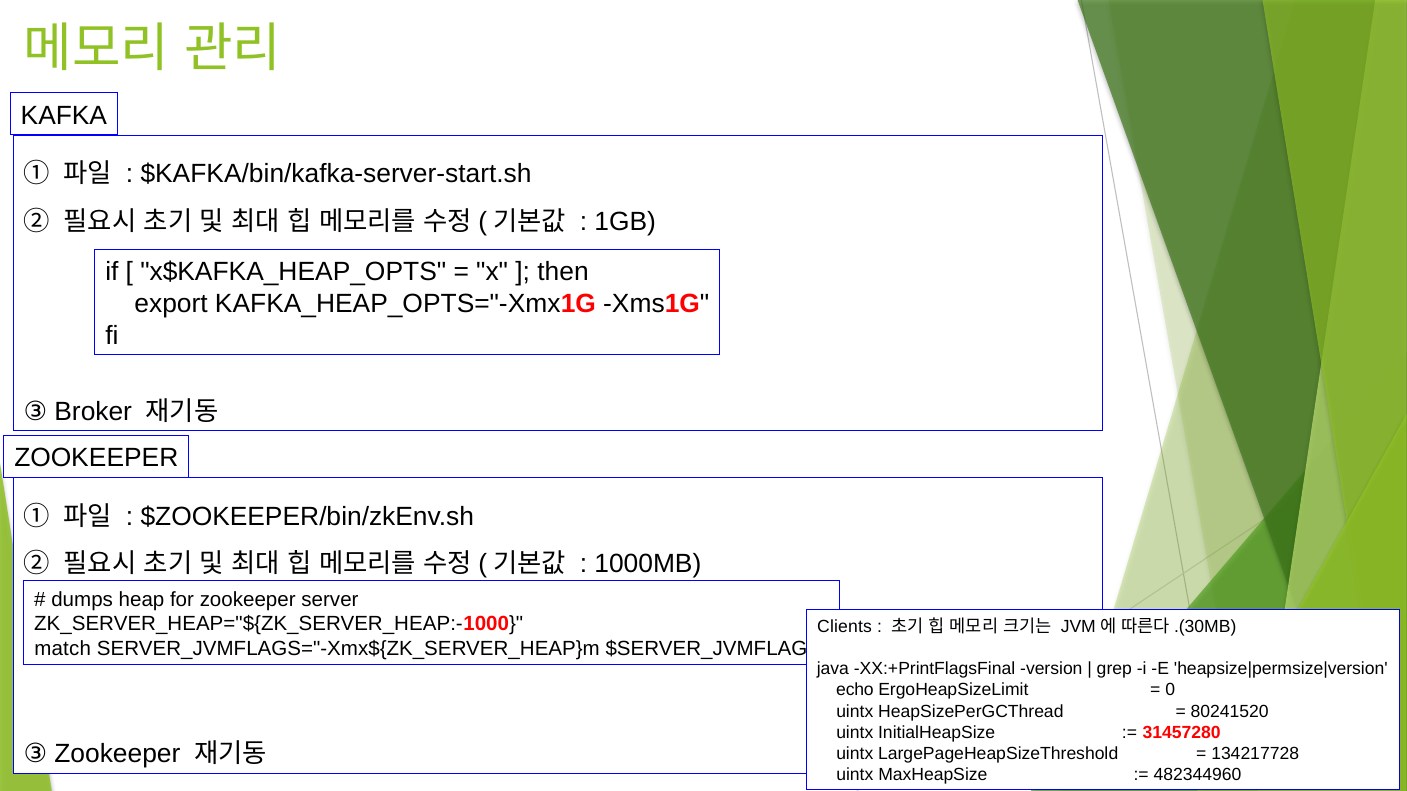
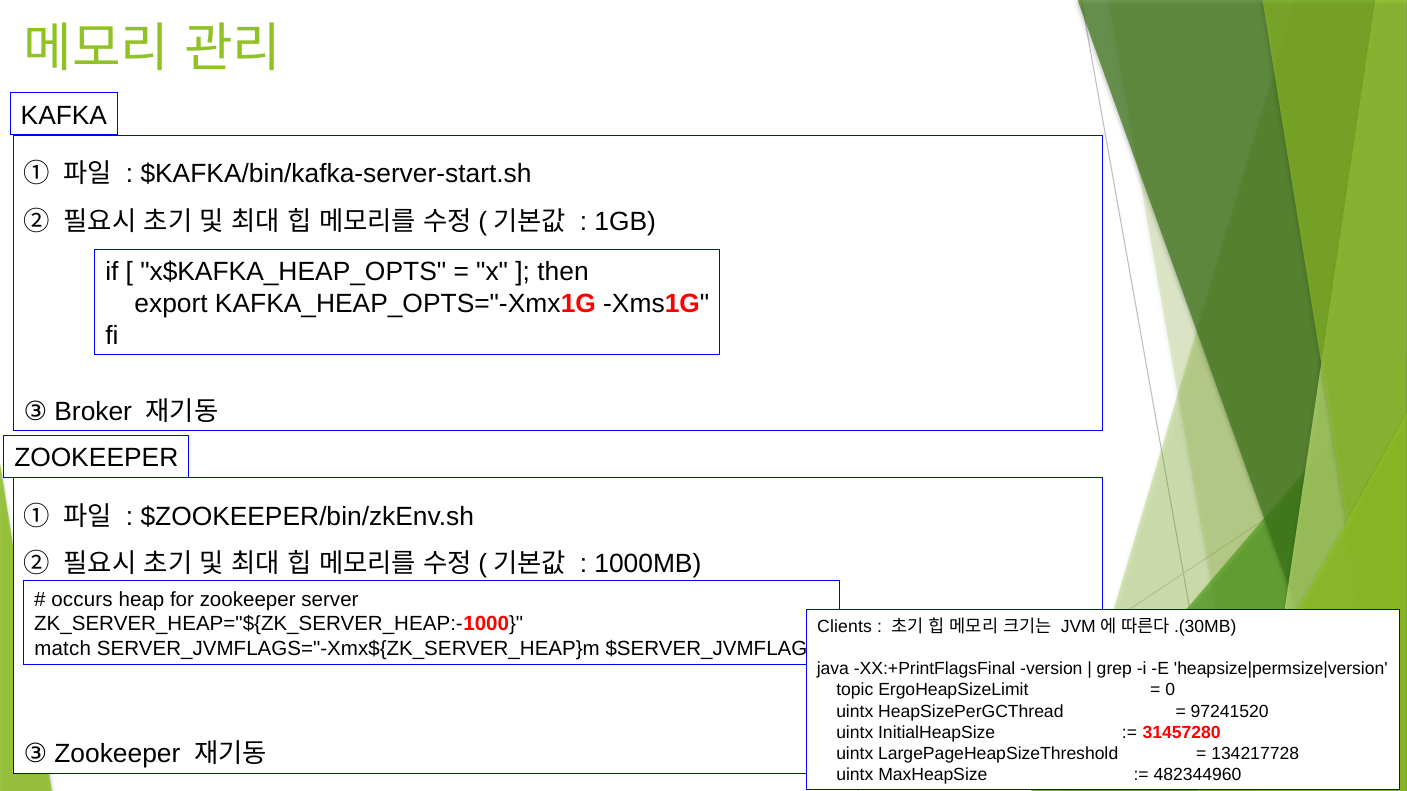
dumps: dumps -> occurs (82, 600)
echo: echo -> topic (855, 691)
80241520: 80241520 -> 97241520 (1230, 712)
